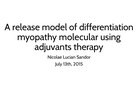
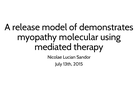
differentiation: differentiation -> demonstrates (106, 27)
adjuvants: adjuvants -> mediated (53, 47)
